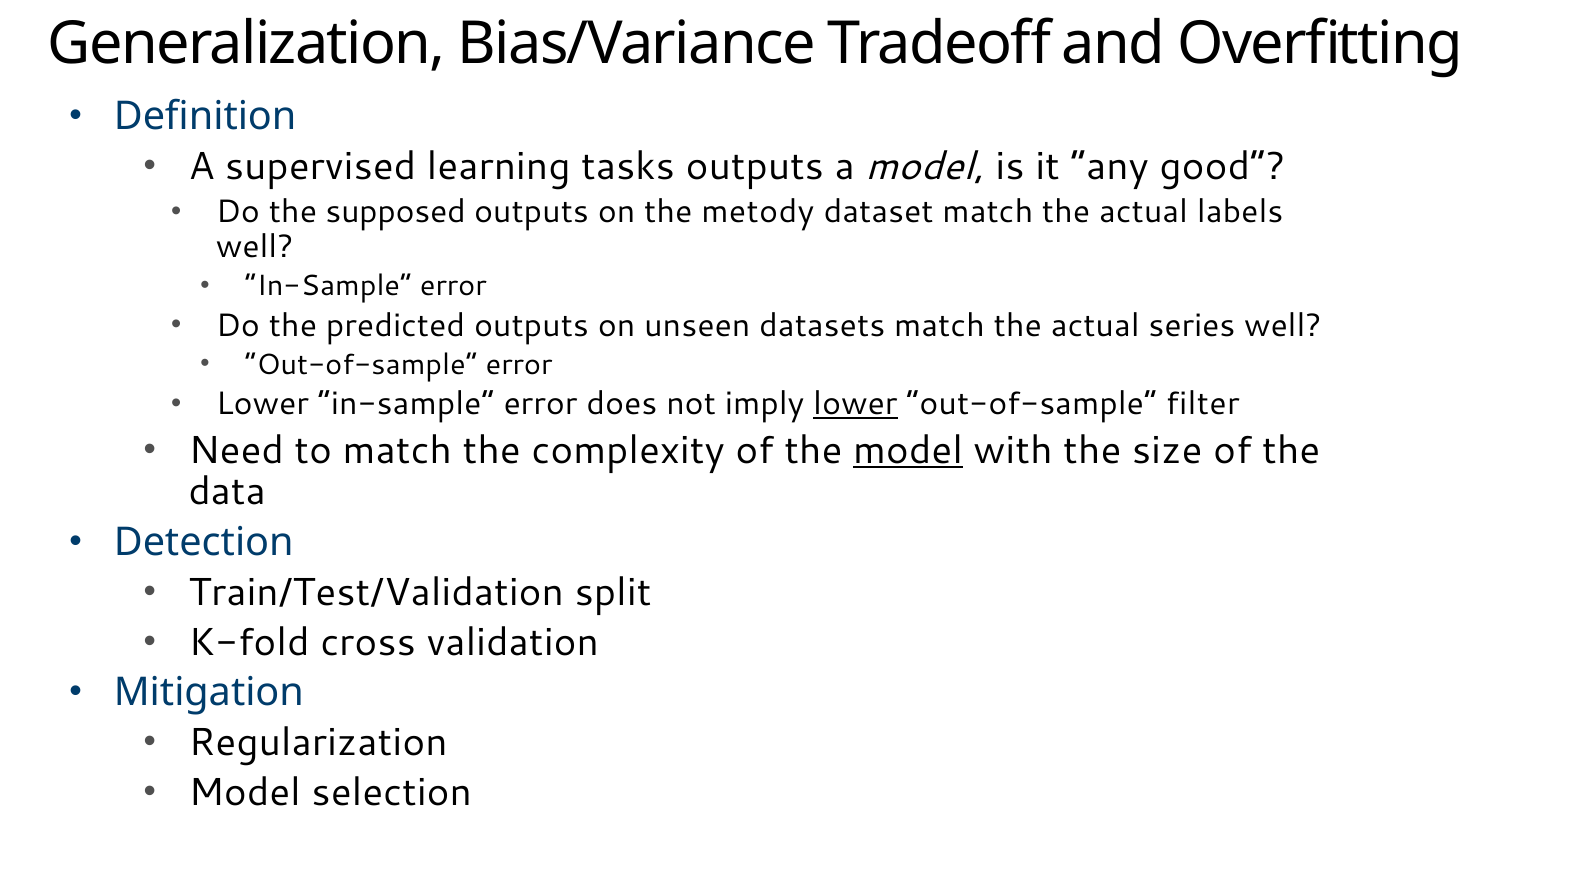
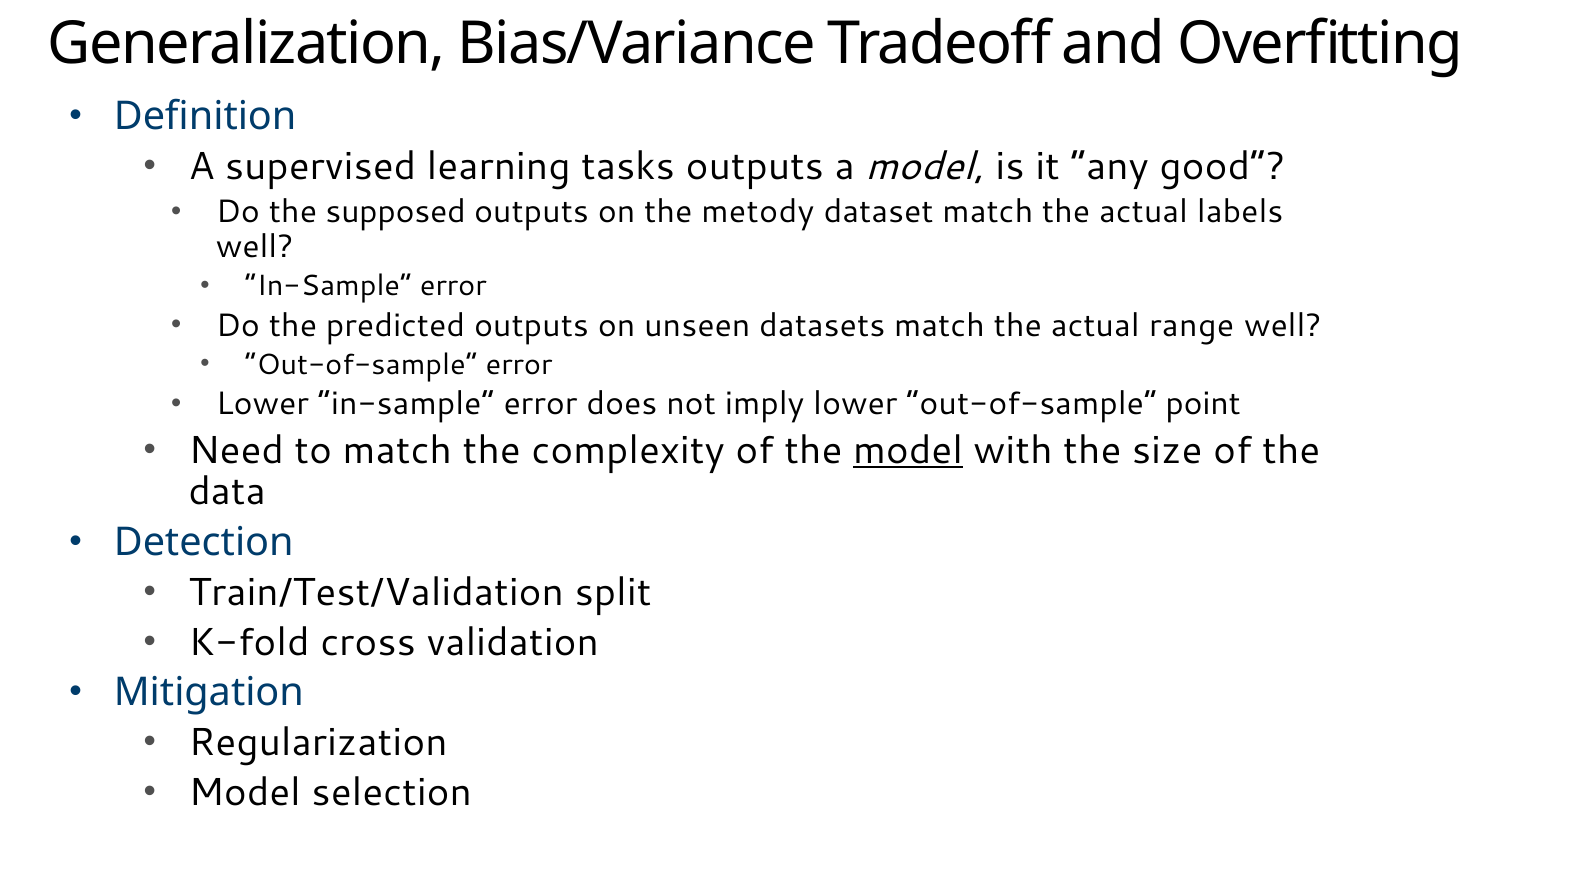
series: series -> range (1192, 325)
lower underline: present -> none (855, 404)
filter: filter -> point (1203, 404)
